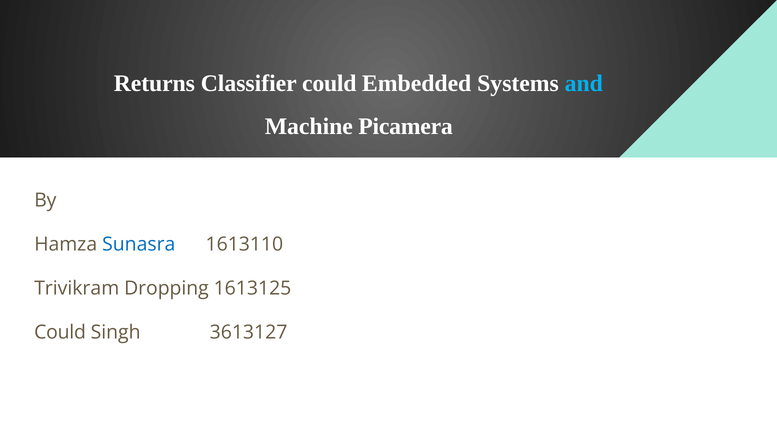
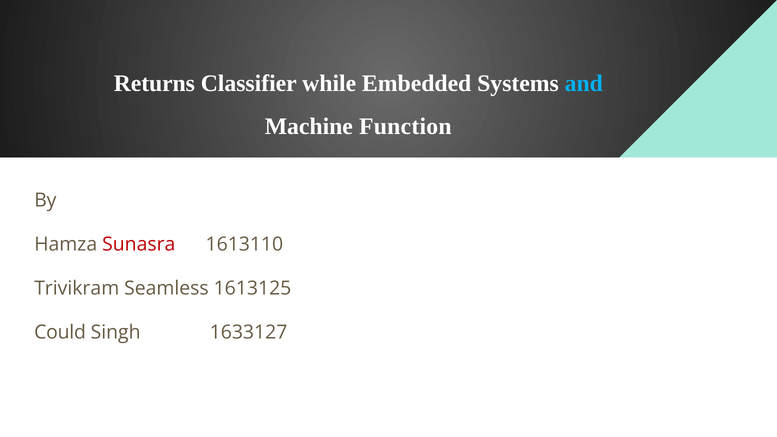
Classifier could: could -> while (329, 84)
Picamera: Picamera -> Function (405, 126)
Sunasra colour: blue -> red (139, 244)
Dropping: Dropping -> Seamless (166, 288)
3613127: 3613127 -> 1633127 (249, 332)
